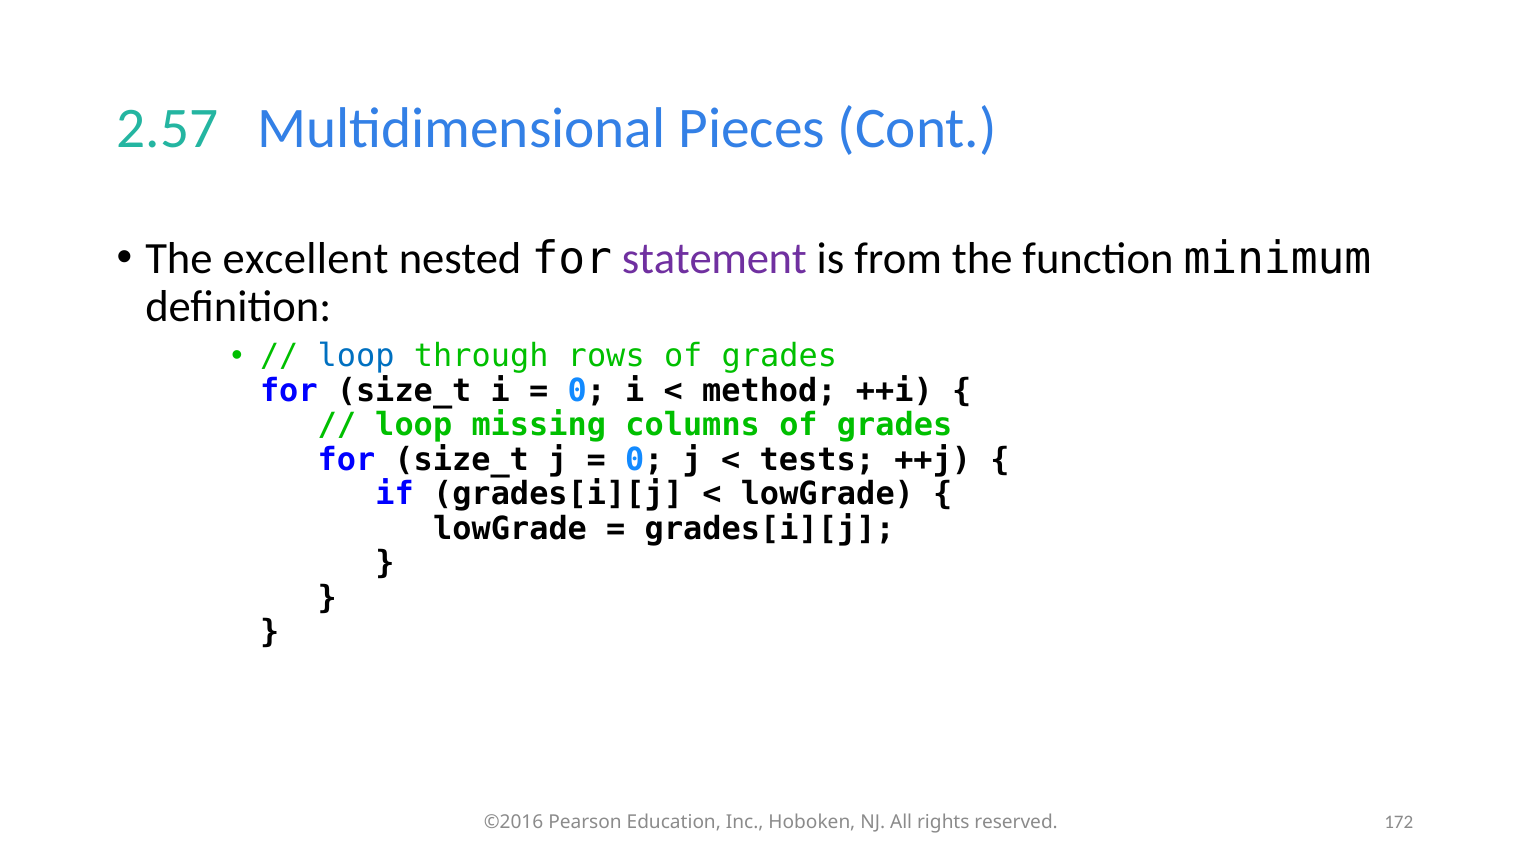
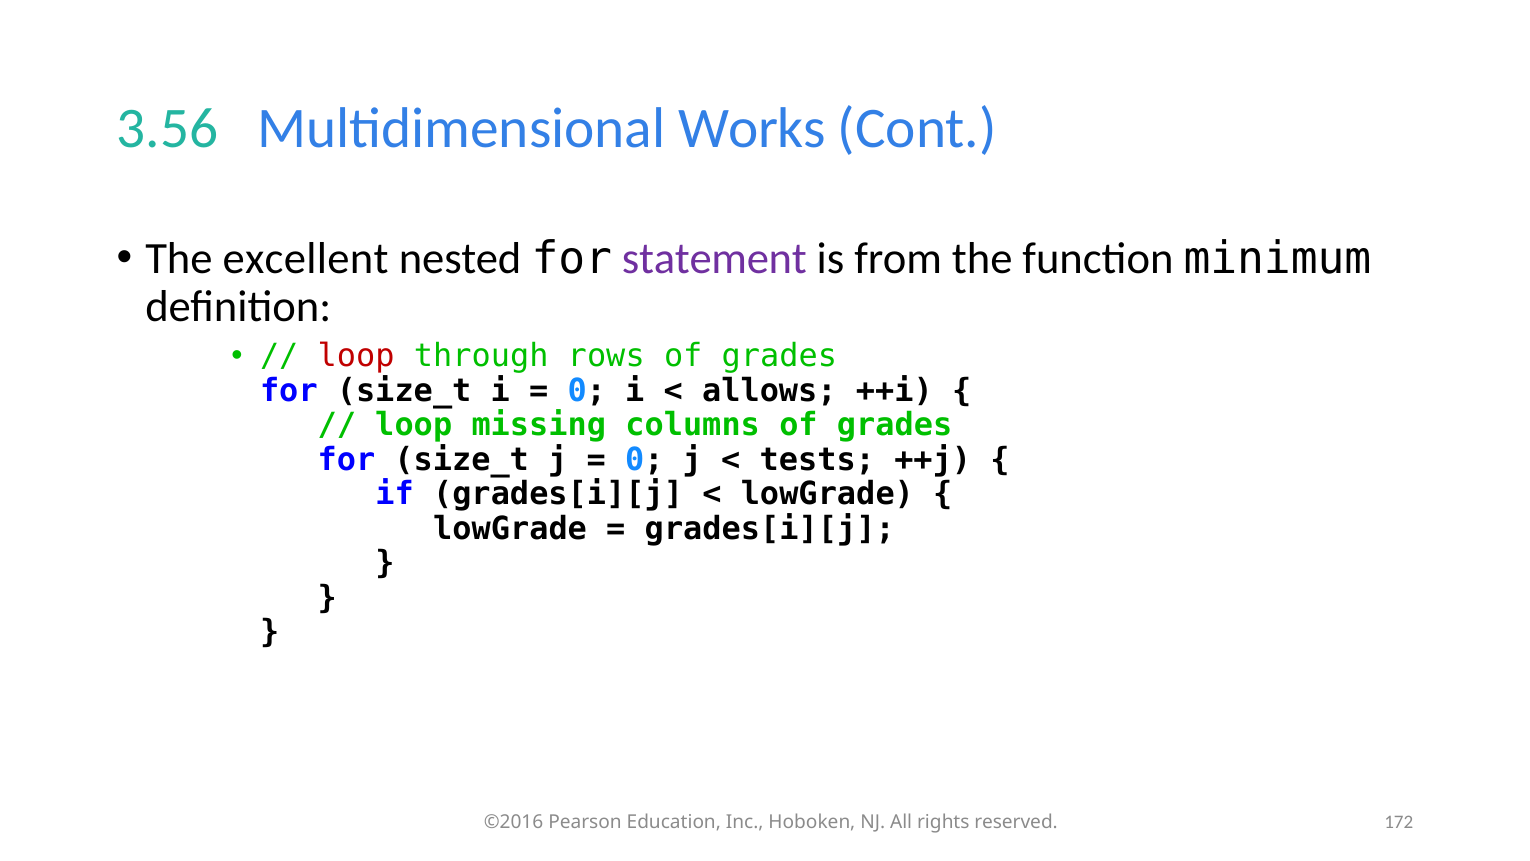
2.57: 2.57 -> 3.56 (167, 129)
Pieces: Pieces -> Works (752, 129)
loop colour: blue -> red (356, 356)
method: method -> allows (769, 391)
